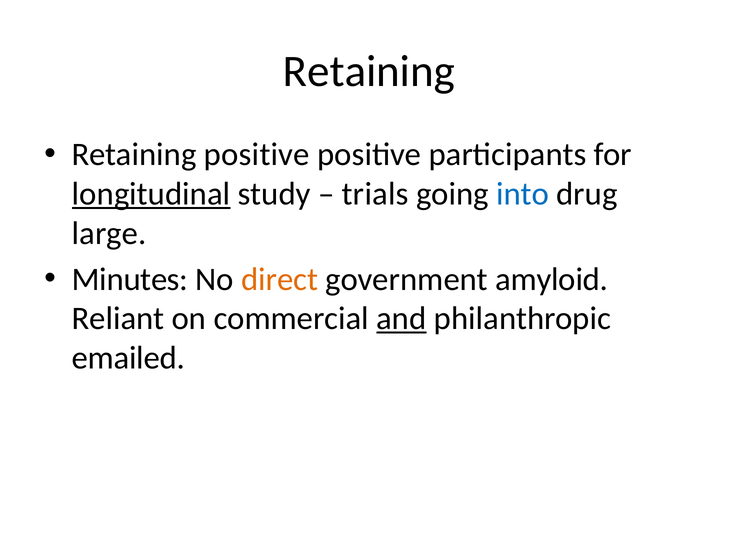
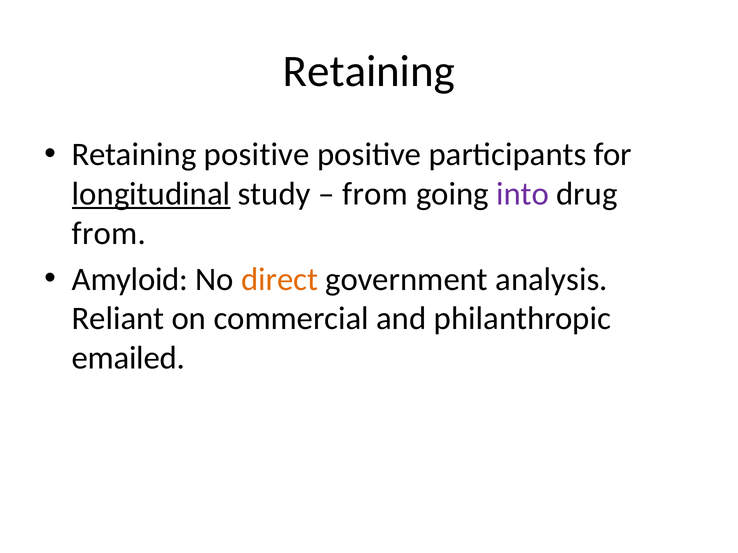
trials: trials -> from (375, 194)
into colour: blue -> purple (523, 194)
large: large -> from (109, 234)
Minutes: Minutes -> Amyloid (130, 279)
amyloid: amyloid -> analysis (552, 279)
and underline: present -> none (401, 319)
